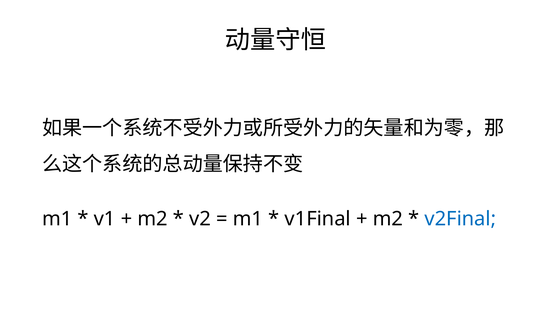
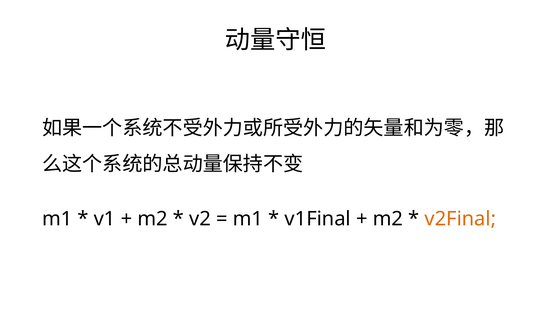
v2Final colour: blue -> orange (460, 219)
